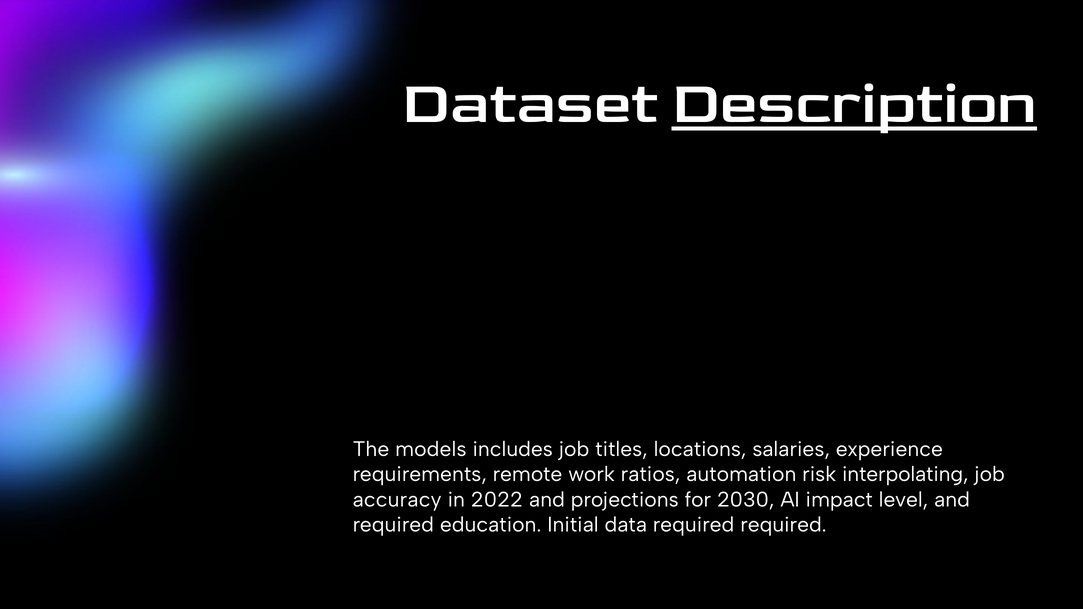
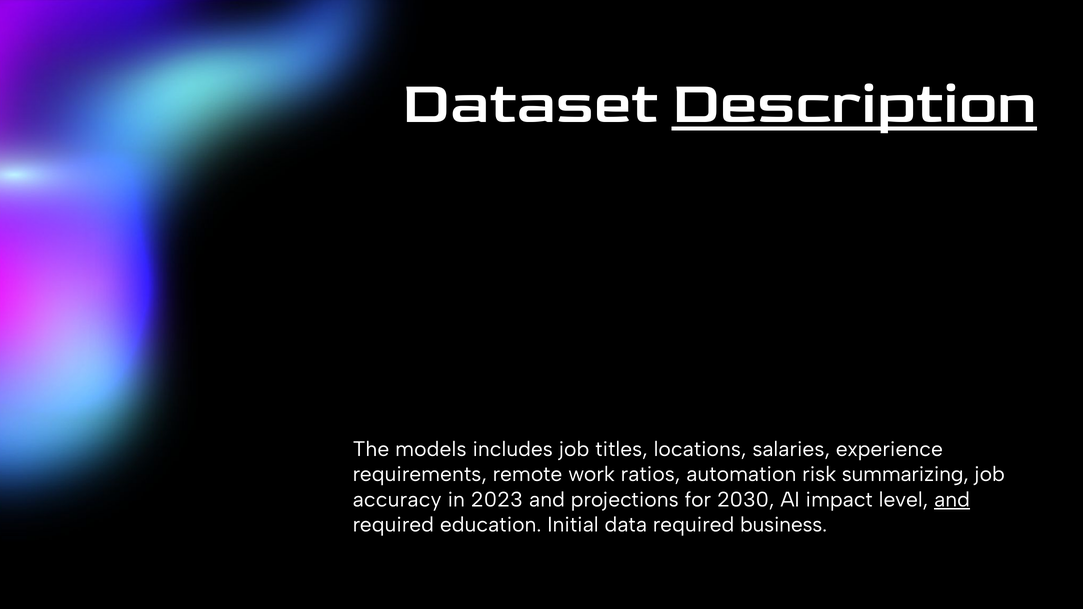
interpolating: interpolating -> summarizing (905, 475)
2022: 2022 -> 2023 (497, 500)
and underline: none -> present (952, 500)
required required: required -> business (784, 525)
